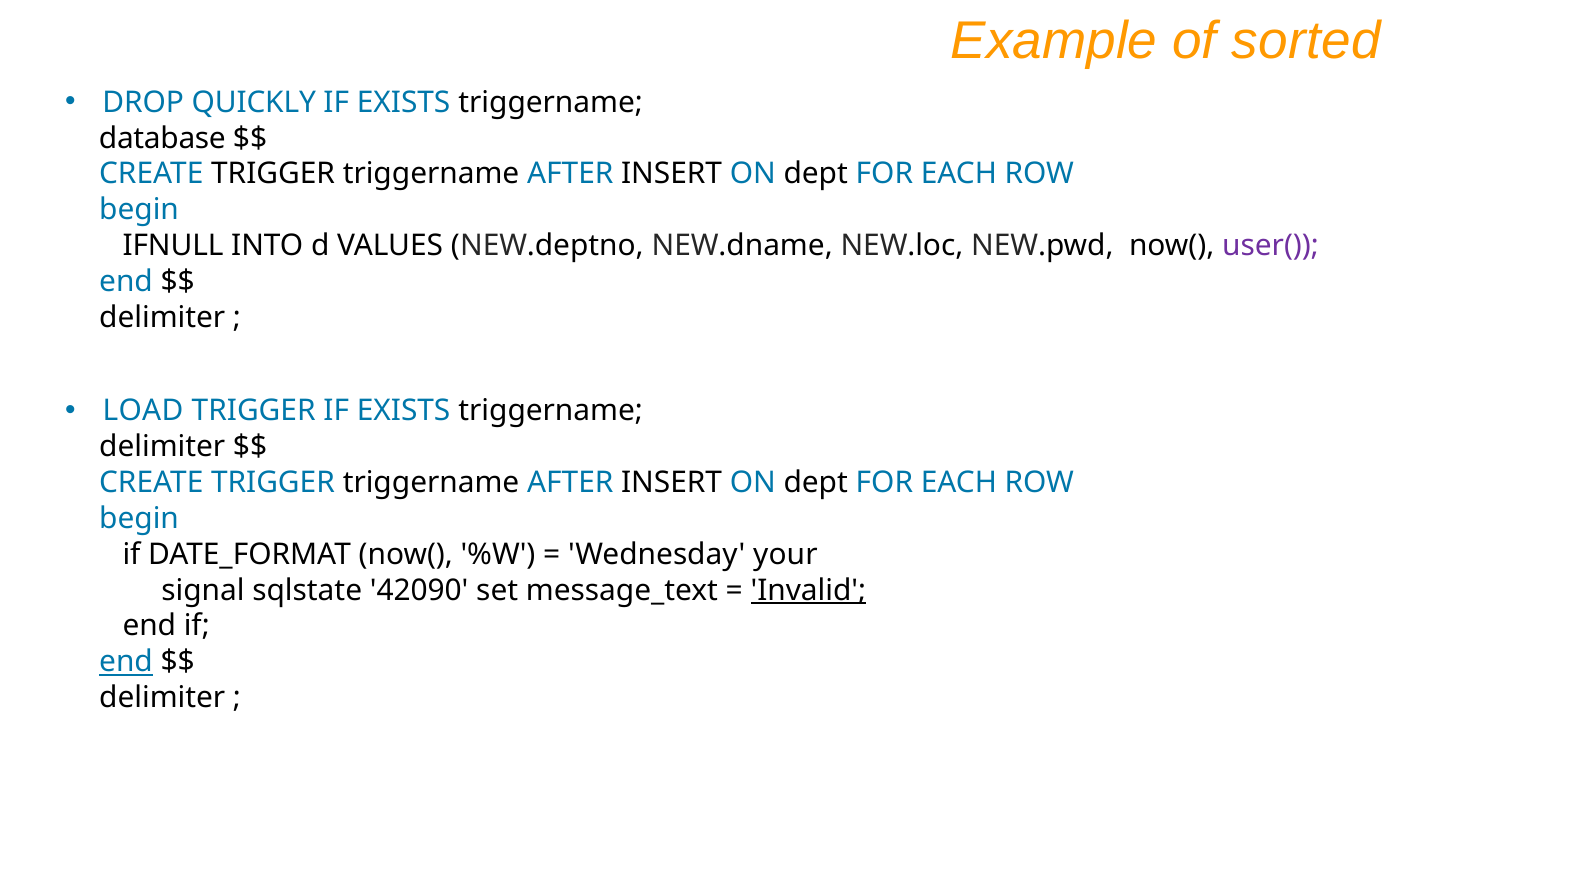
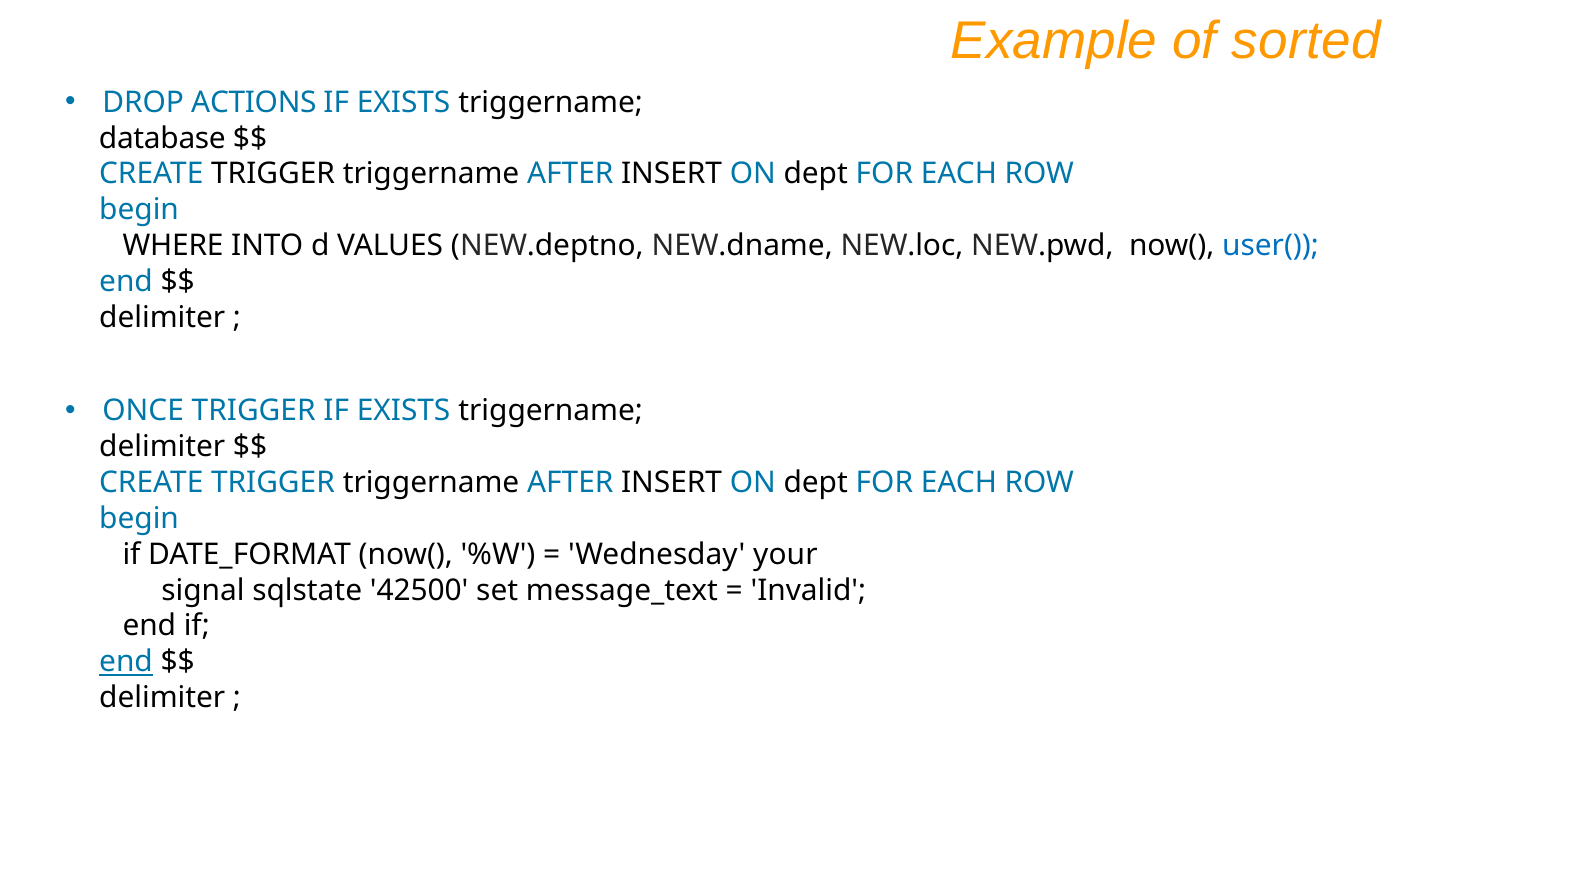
QUICKLY: QUICKLY -> ACTIONS (254, 102)
IFNULL: IFNULL -> WHERE (173, 246)
user( colour: purple -> blue (1270, 246)
LOAD: LOAD -> ONCE (143, 411)
42090: 42090 -> 42500 (419, 590)
Invalid underline: present -> none (808, 590)
